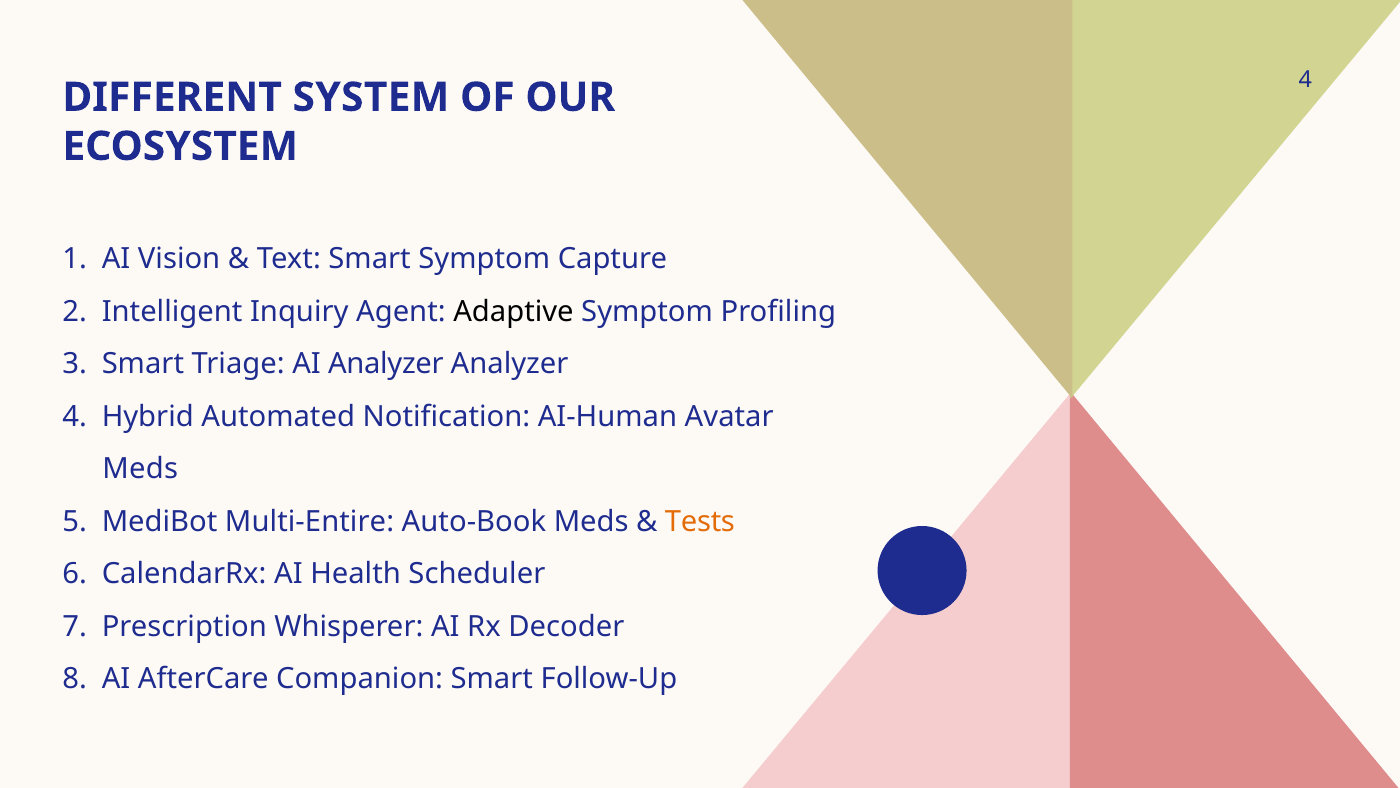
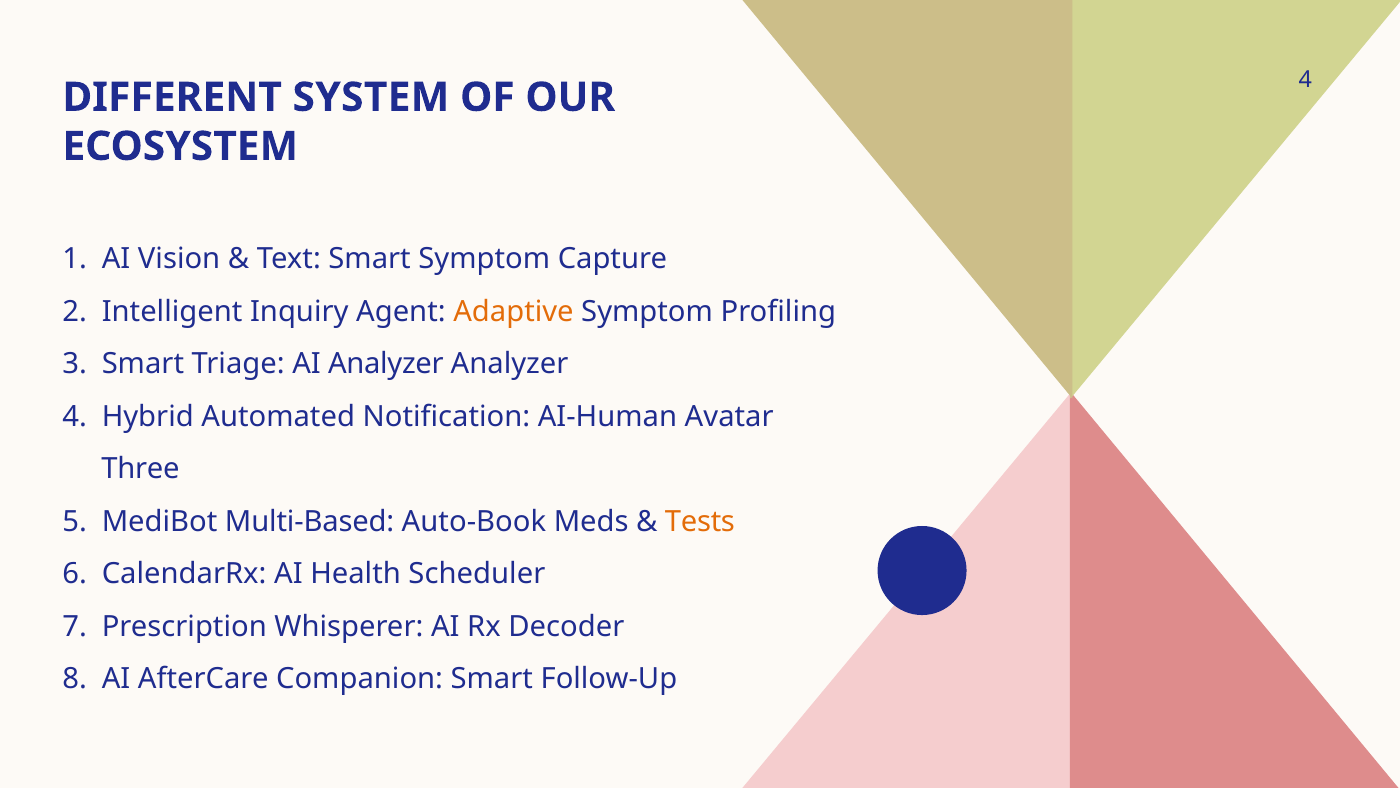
Adaptive colour: black -> orange (514, 311)
Meds: Meds -> Three (141, 469)
Multi-Entire: Multi-Entire -> Multi-Based (310, 521)
